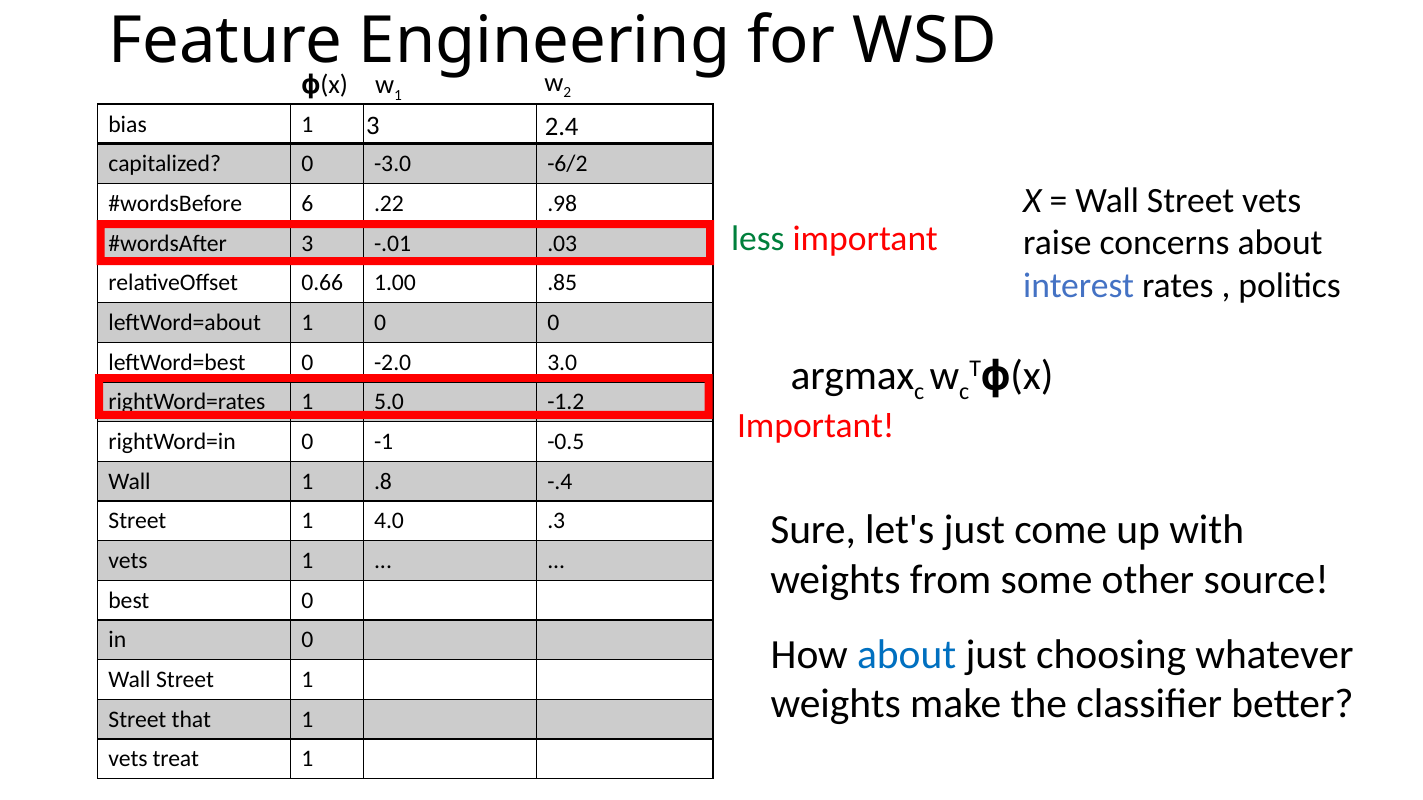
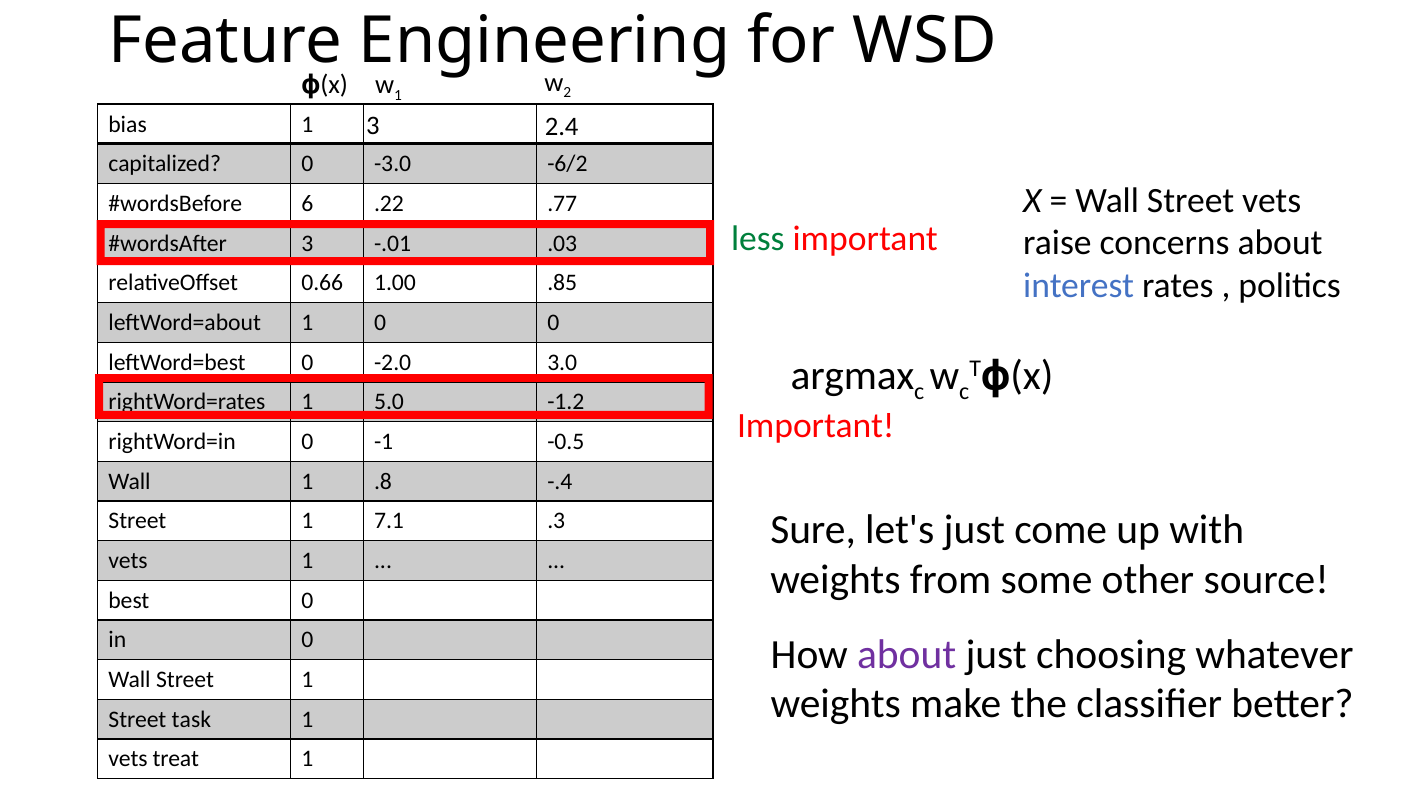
.98: .98 -> .77 (562, 204)
4.0: 4.0 -> 7.1 (389, 521)
about colour: blue -> purple (907, 655)
that: that -> task (191, 720)
